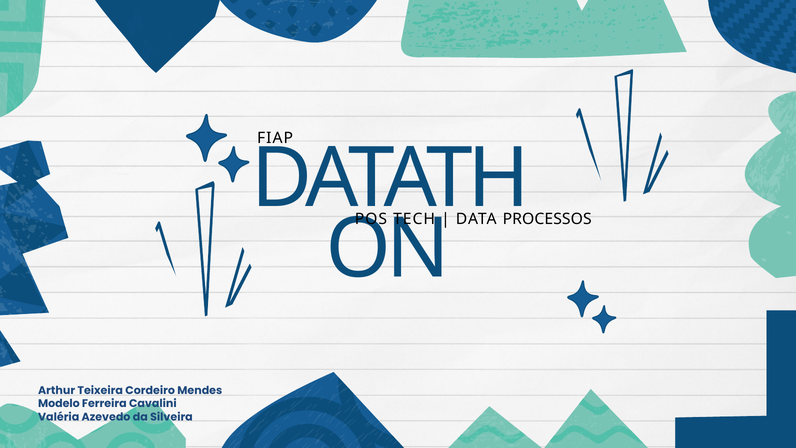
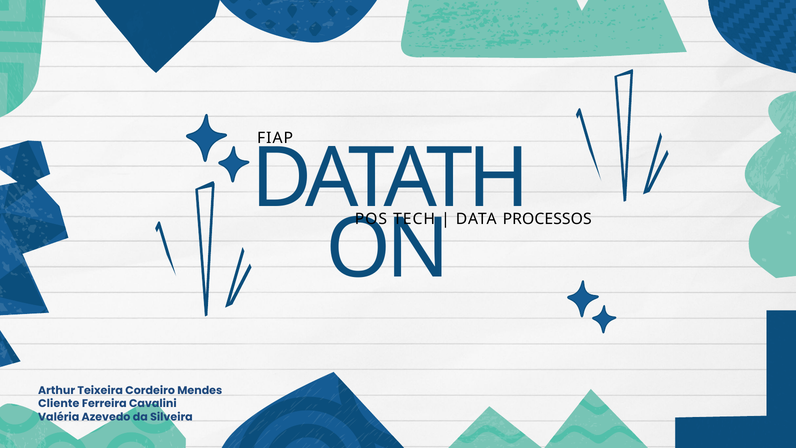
Modelo: Modelo -> Cliente (59, 404)
